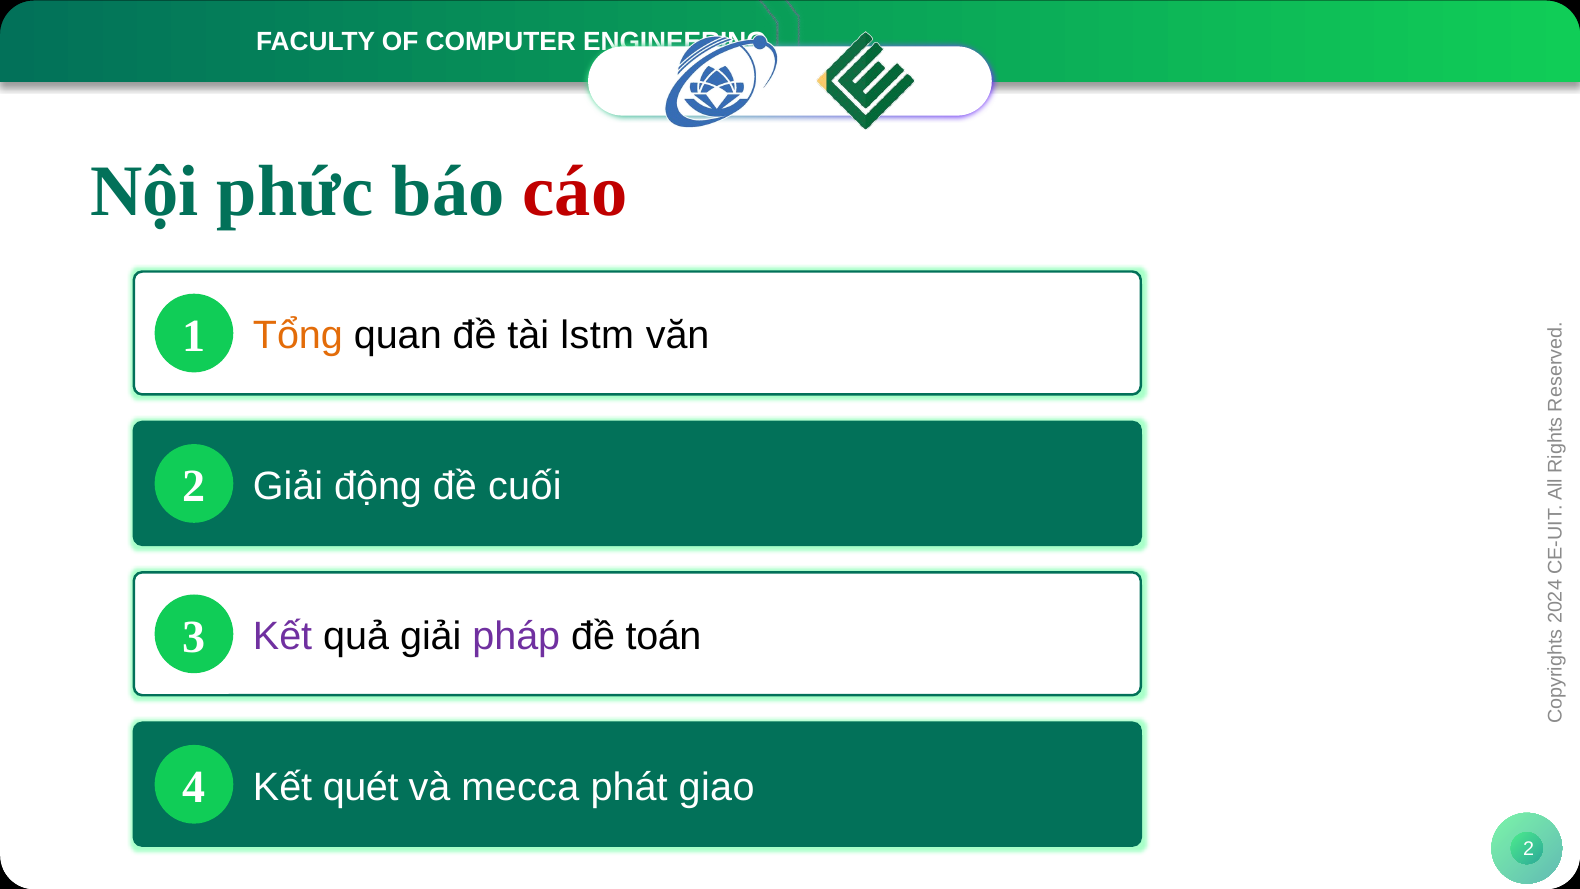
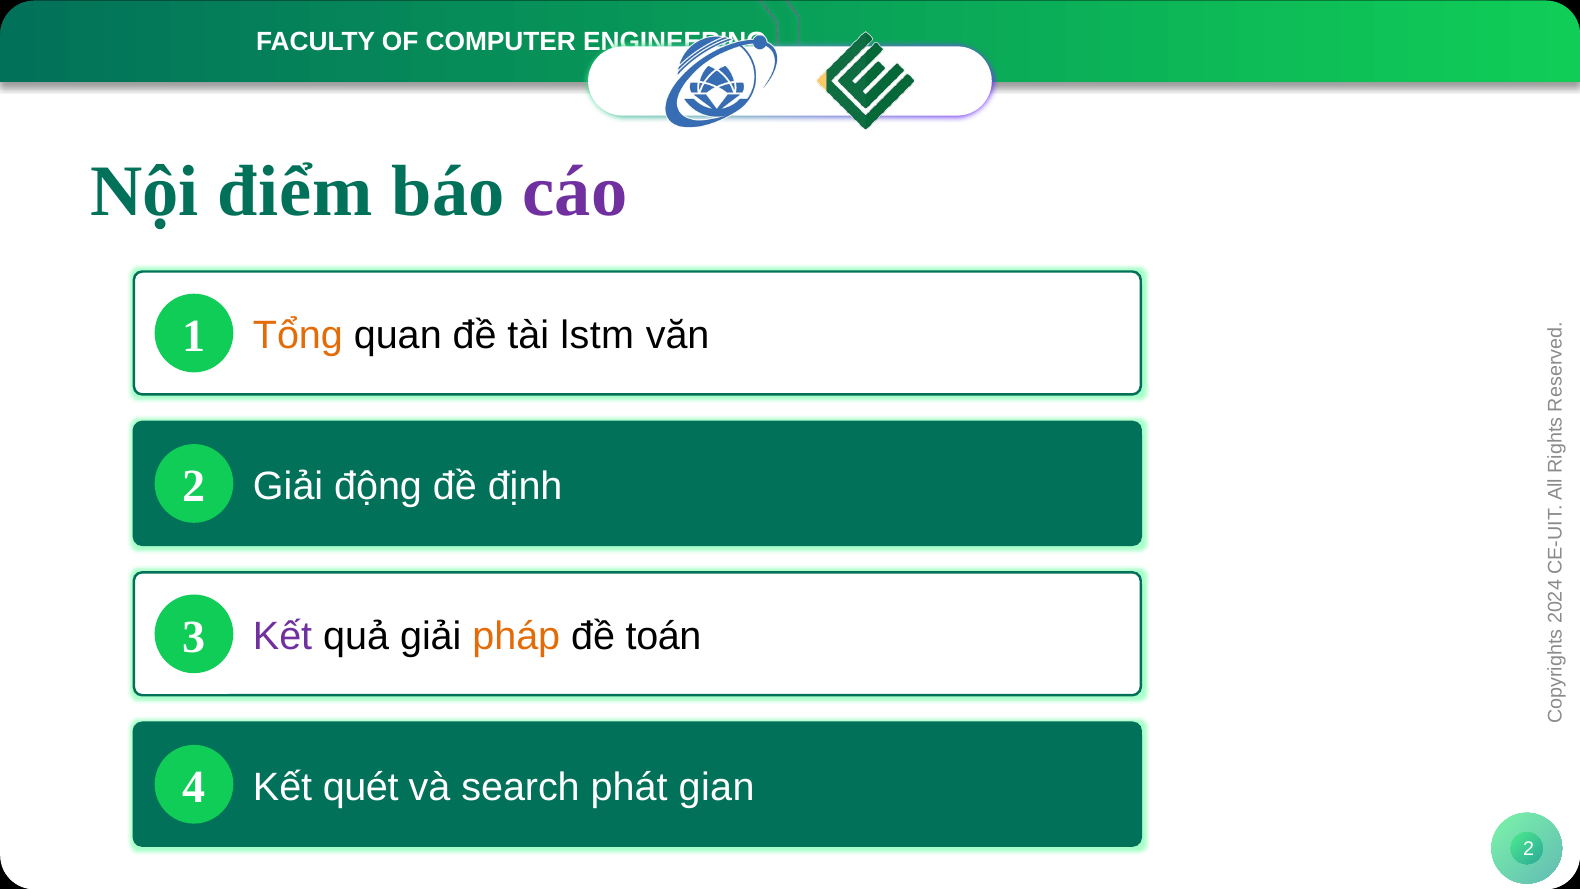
phức: phức -> điểm (295, 192)
cáo colour: red -> purple (575, 192)
cuối: cuối -> định (525, 486)
pháp colour: purple -> orange (516, 636)
mecca: mecca -> search (521, 787)
giao: giao -> gian (717, 787)
